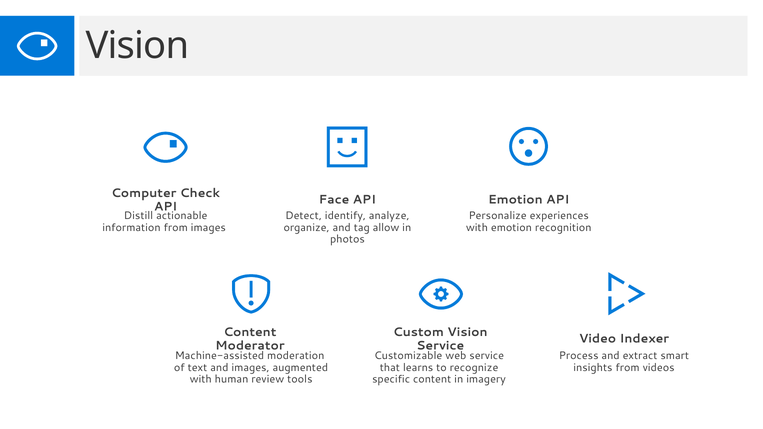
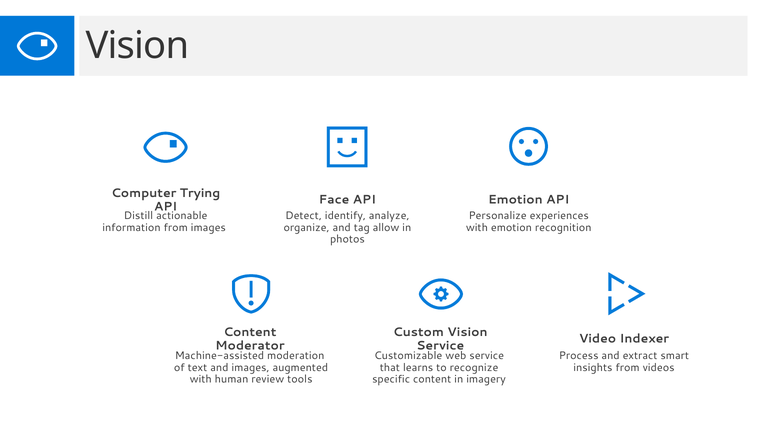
Check: Check -> Trying (200, 193)
